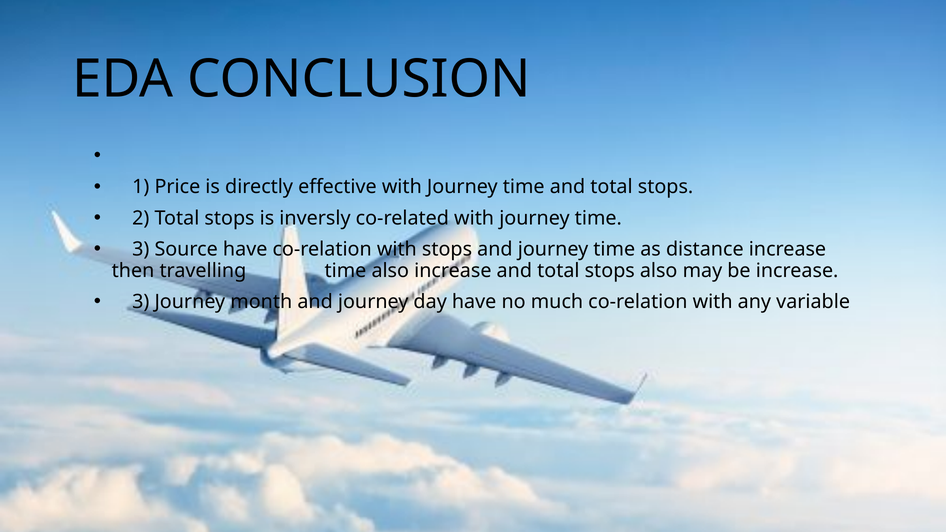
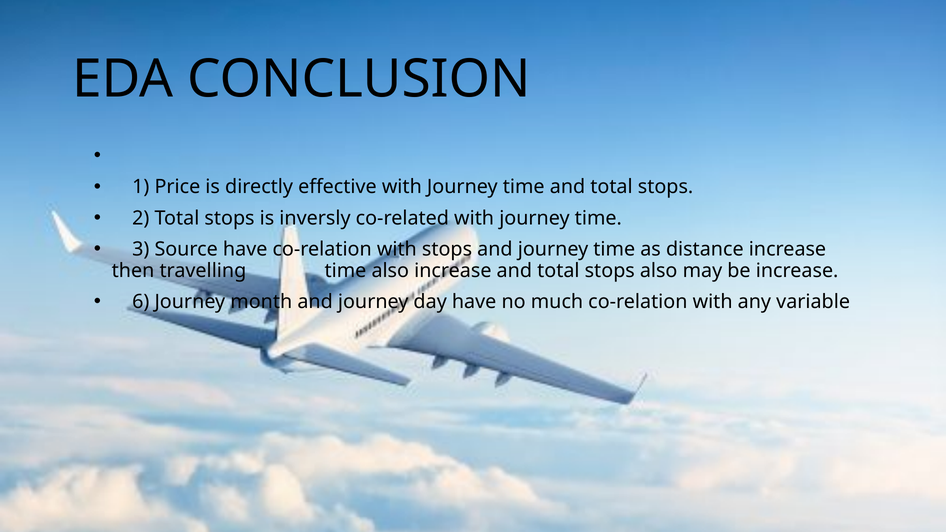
3: 3 -> 6 (141, 302)
